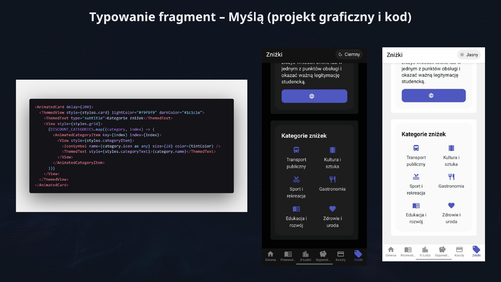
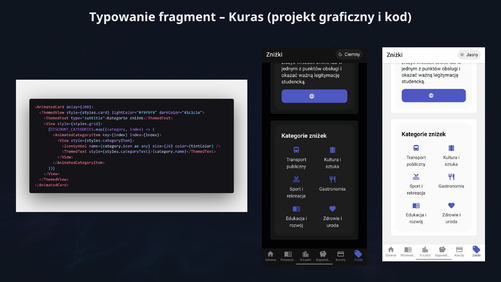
Myślą: Myślą -> Kuras (246, 17)
